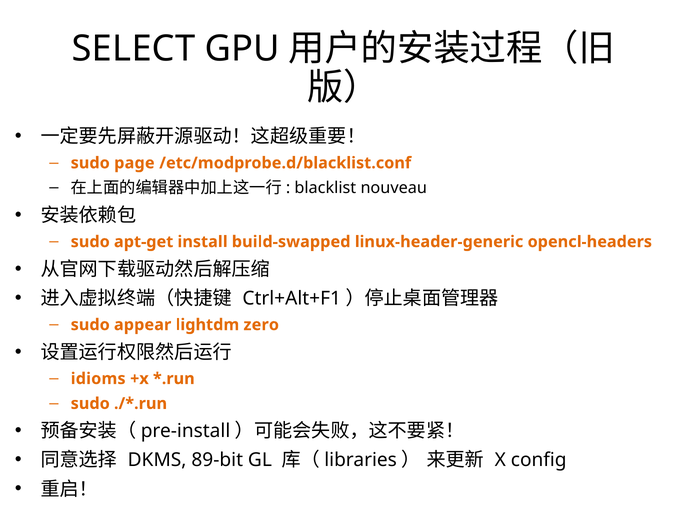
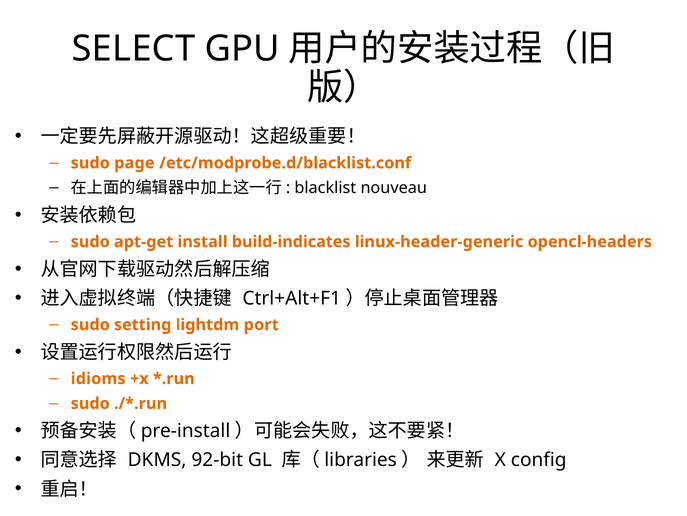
build-swapped: build-swapped -> build-indicates (291, 241)
appear: appear -> setting (143, 324)
zero: zero -> port (261, 324)
89-bit: 89-bit -> 92-bit (217, 460)
